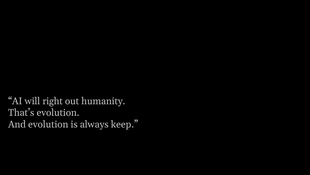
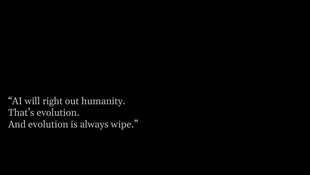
keep: keep -> wipe (124, 124)
